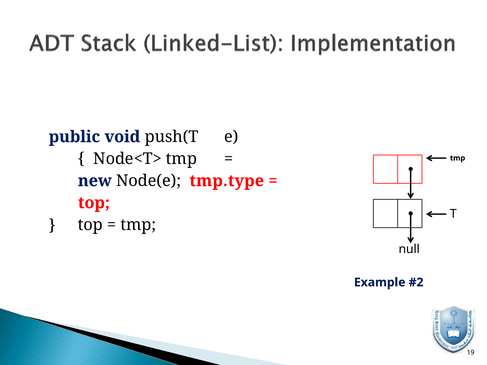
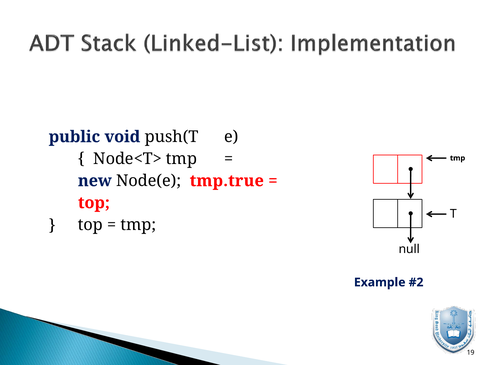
tmp.type: tmp.type -> tmp.true (227, 181)
